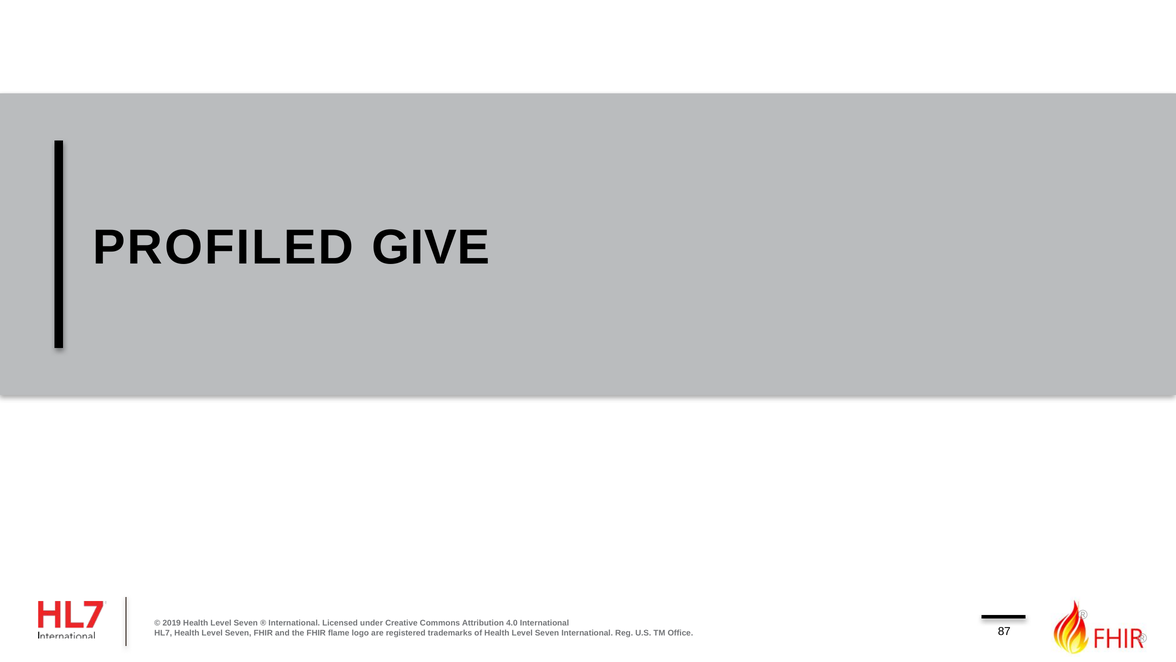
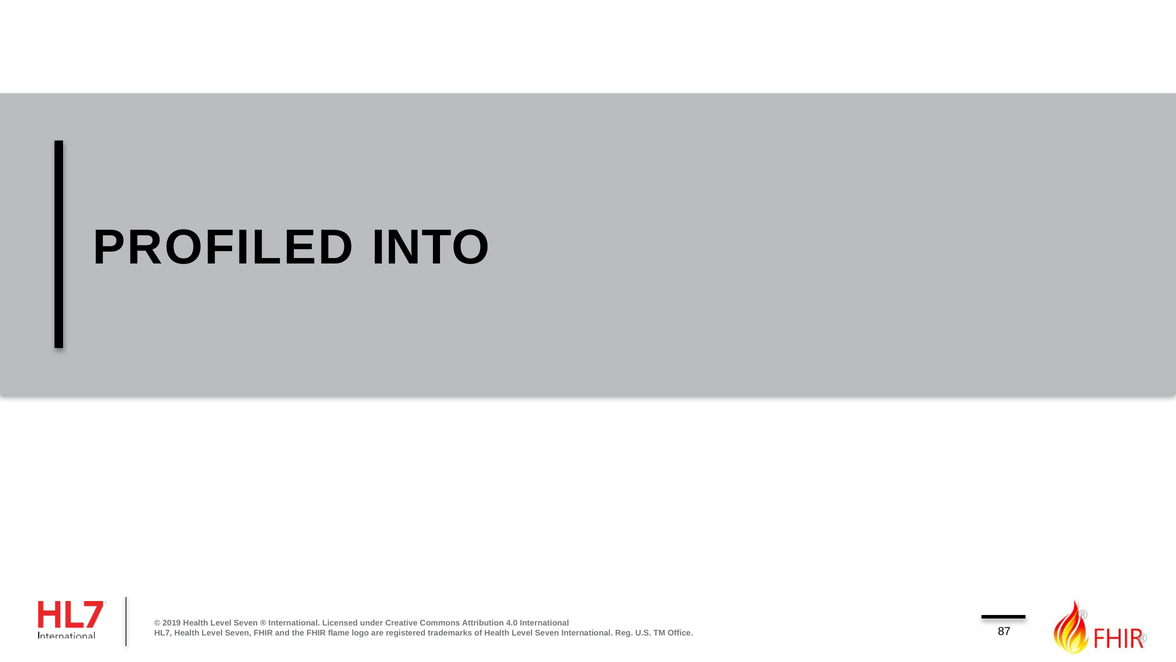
GIVE: GIVE -> INTO (431, 247)
